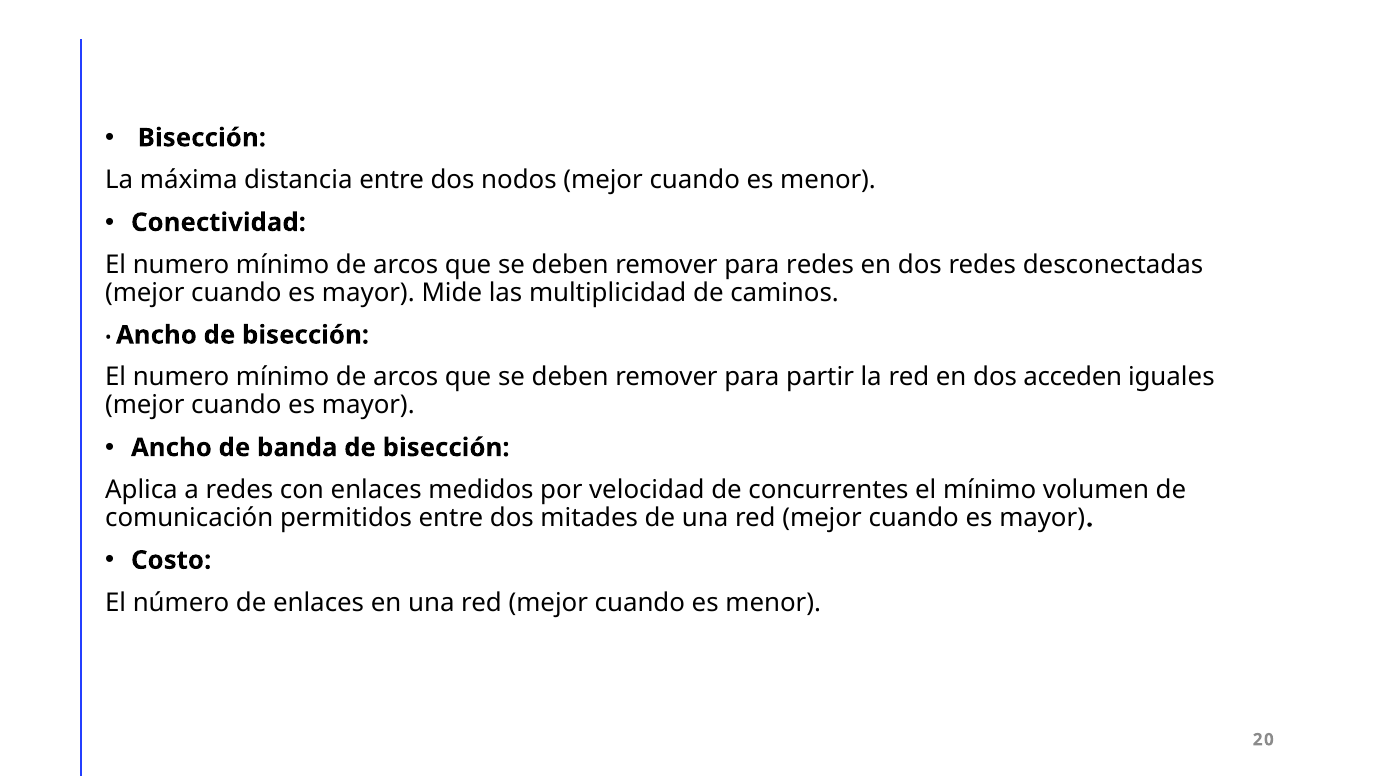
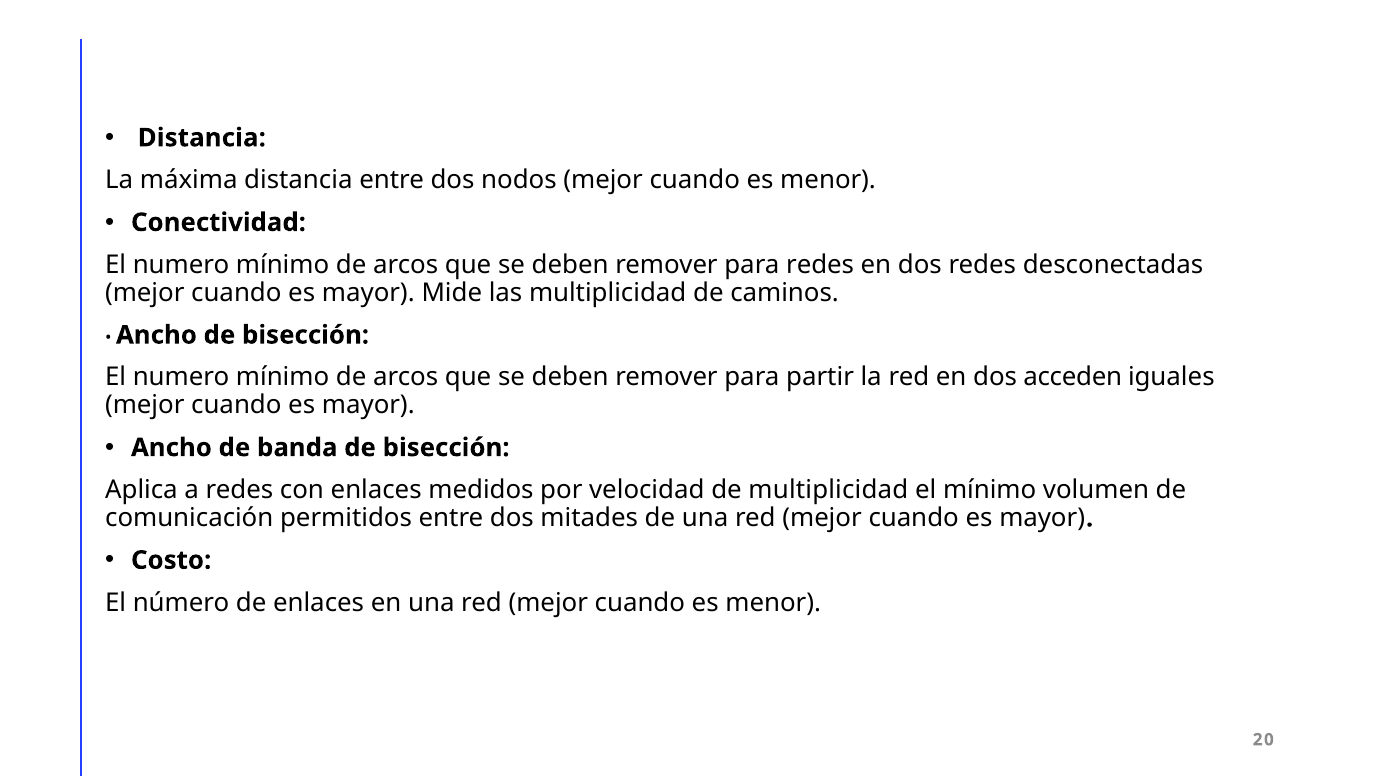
Bisección: Bisección -> Distancia (202, 138)
de concurrentes: concurrentes -> multiplicidad (828, 490)
